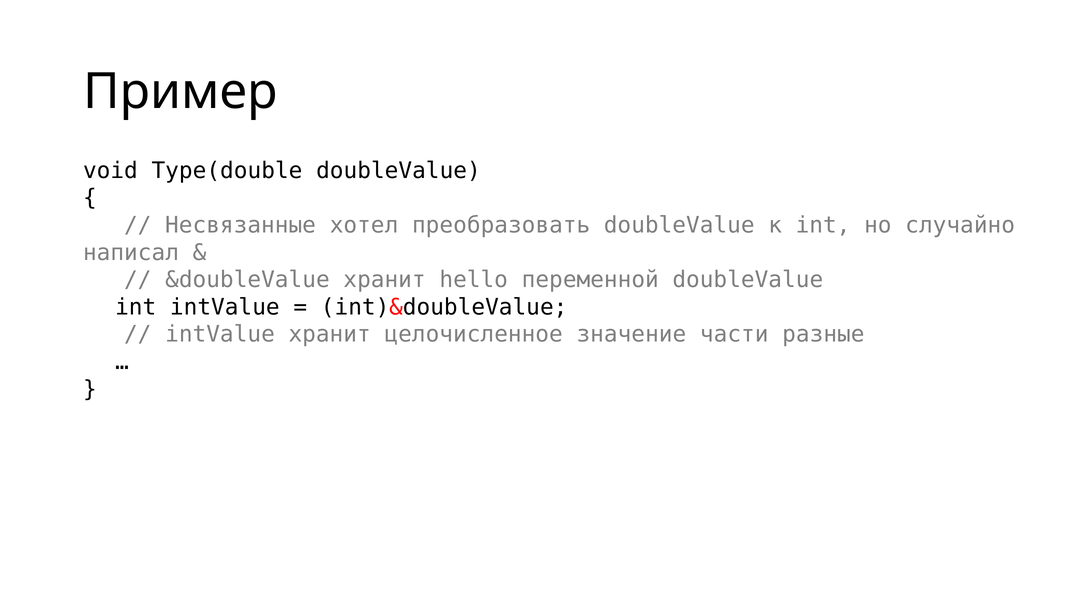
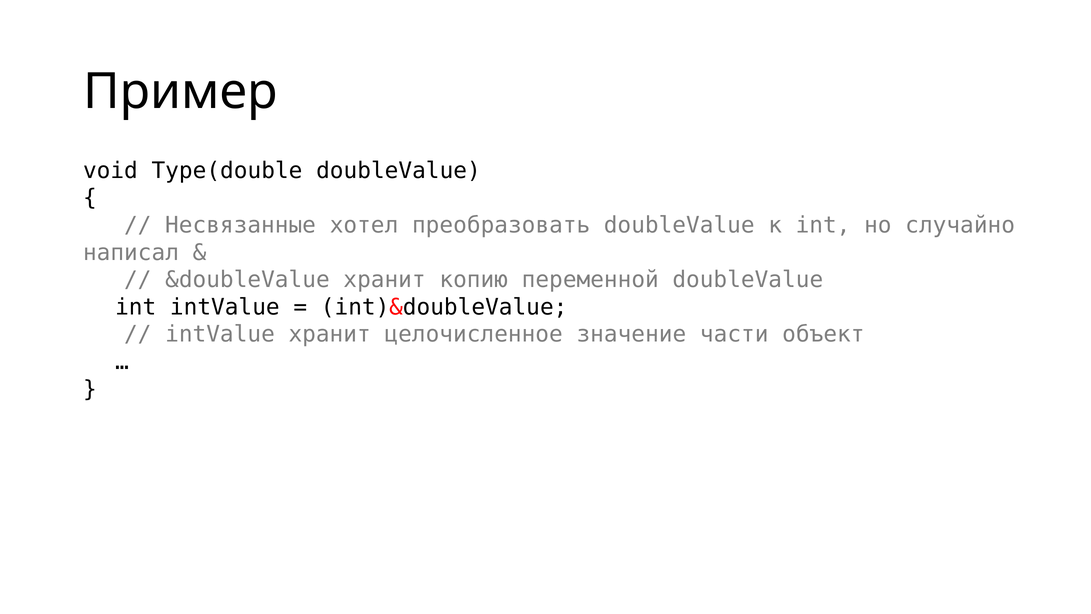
hello: hello -> копию (474, 280)
разные: разные -> объект (823, 334)
